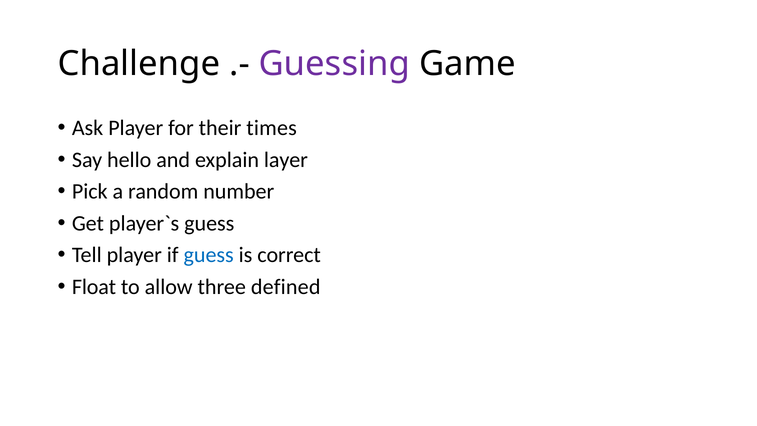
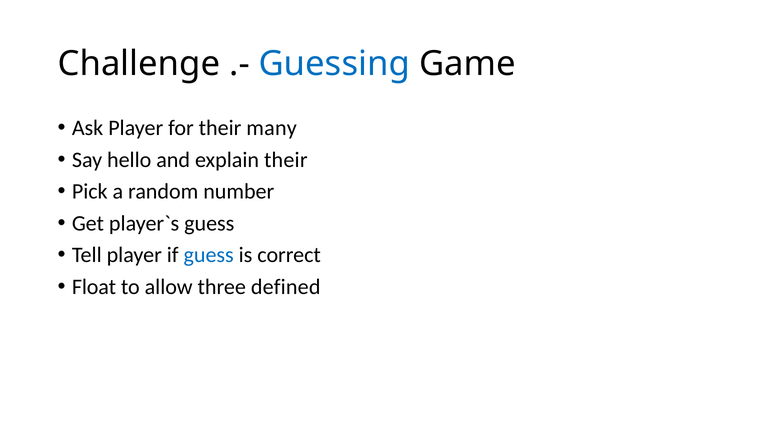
Guessing colour: purple -> blue (334, 64)
times: times -> many (272, 128)
explain layer: layer -> their (286, 160)
